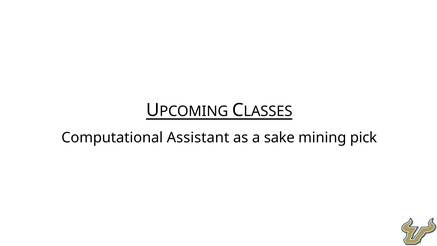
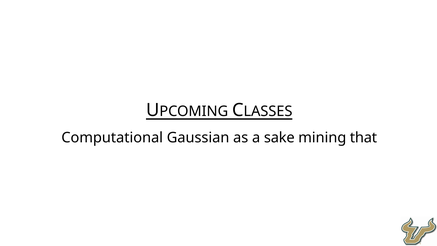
Assistant: Assistant -> Gaussian (198, 137)
pick: pick -> that (363, 137)
